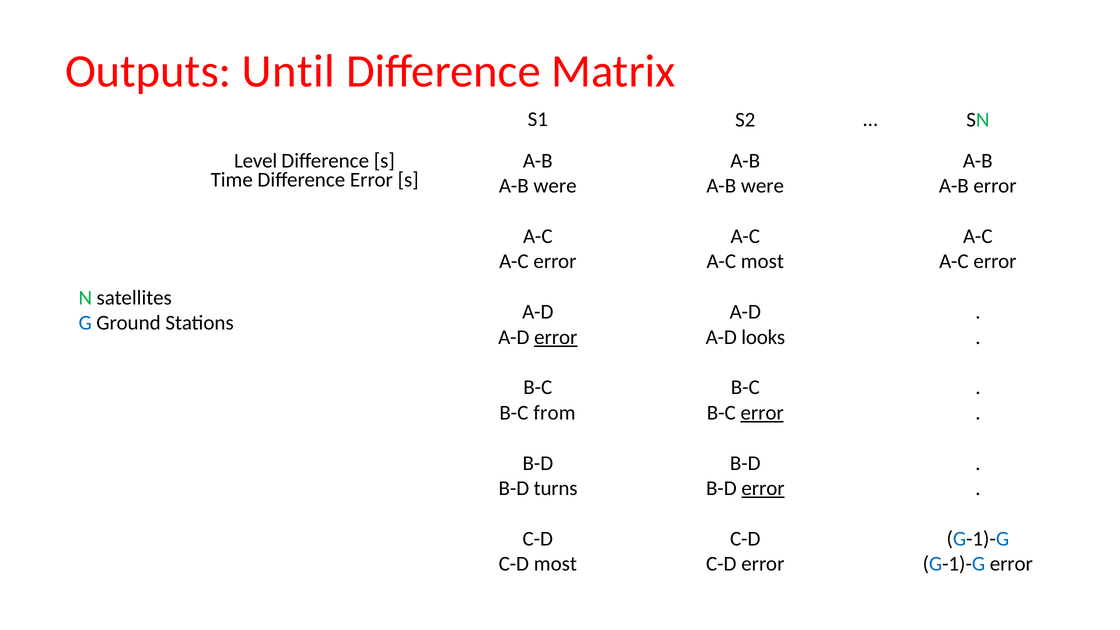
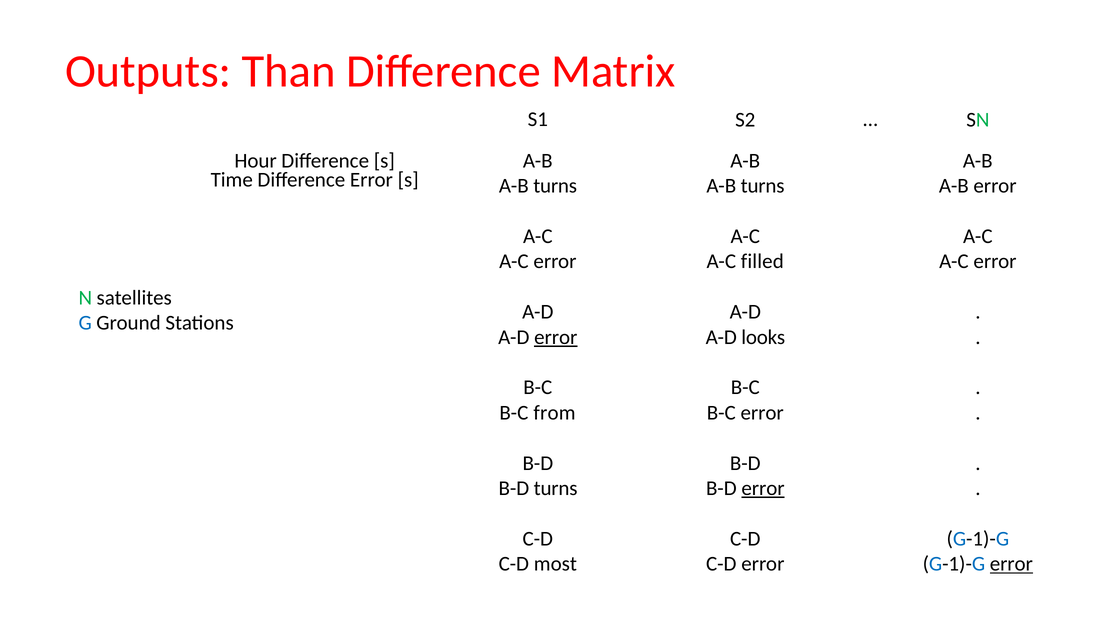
Until: Until -> Than (289, 71)
Level: Level -> Hour (256, 161)
were: were -> turns (555, 186)
were: were -> turns (763, 186)
A-C most: most -> filled (762, 262)
error underline: present -> none (762, 413)
error underline: none -> present (1011, 564)
